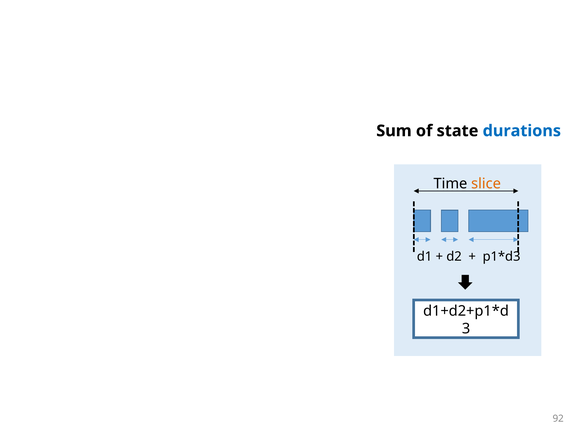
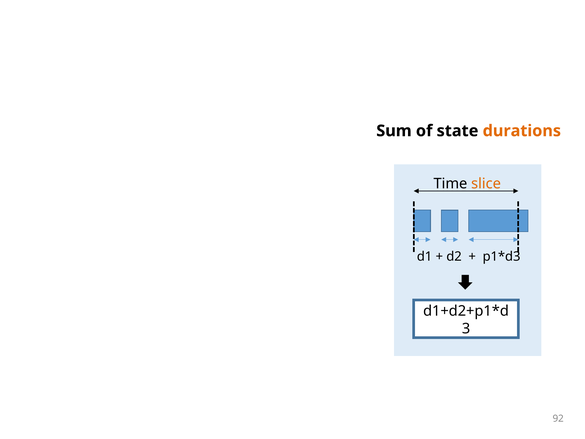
durations colour: blue -> orange (522, 131)
